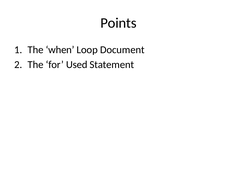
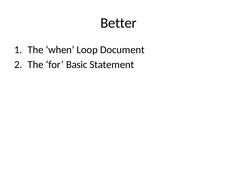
Points: Points -> Better (119, 23)
Used: Used -> Basic (77, 64)
